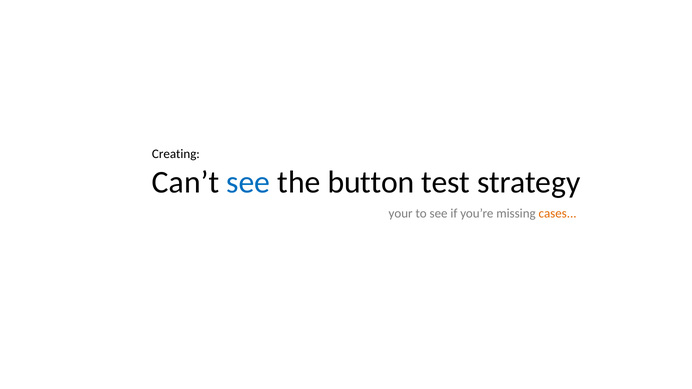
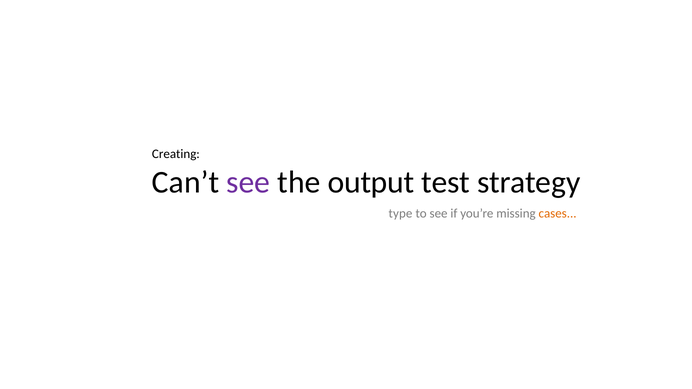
see colour: blue -> purple (248, 182)
button: button -> output (371, 182)
your: your -> type (400, 214)
